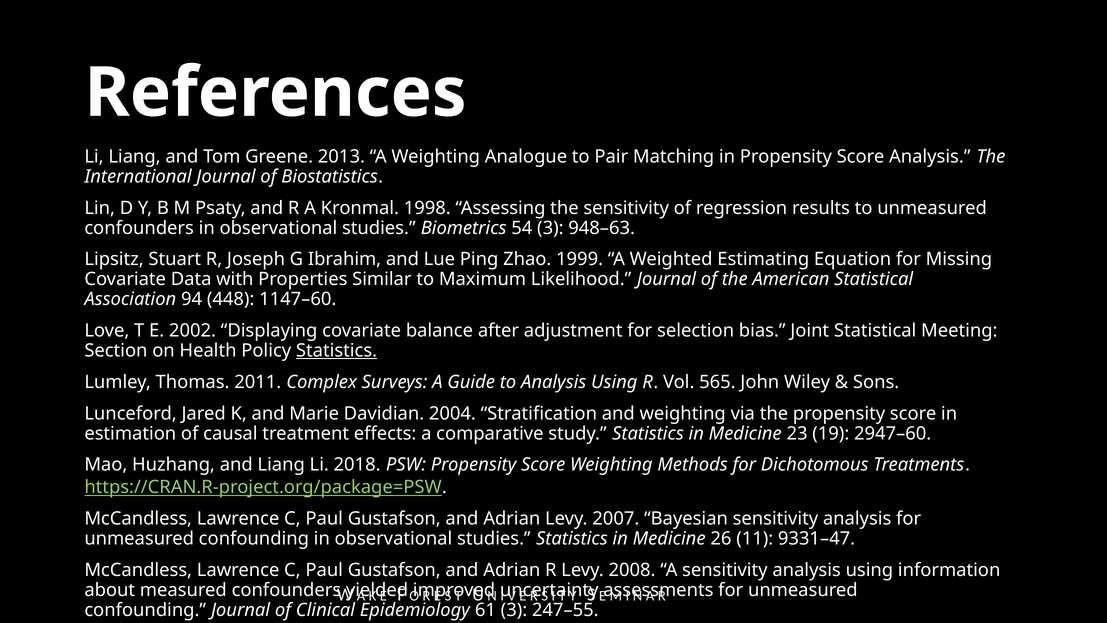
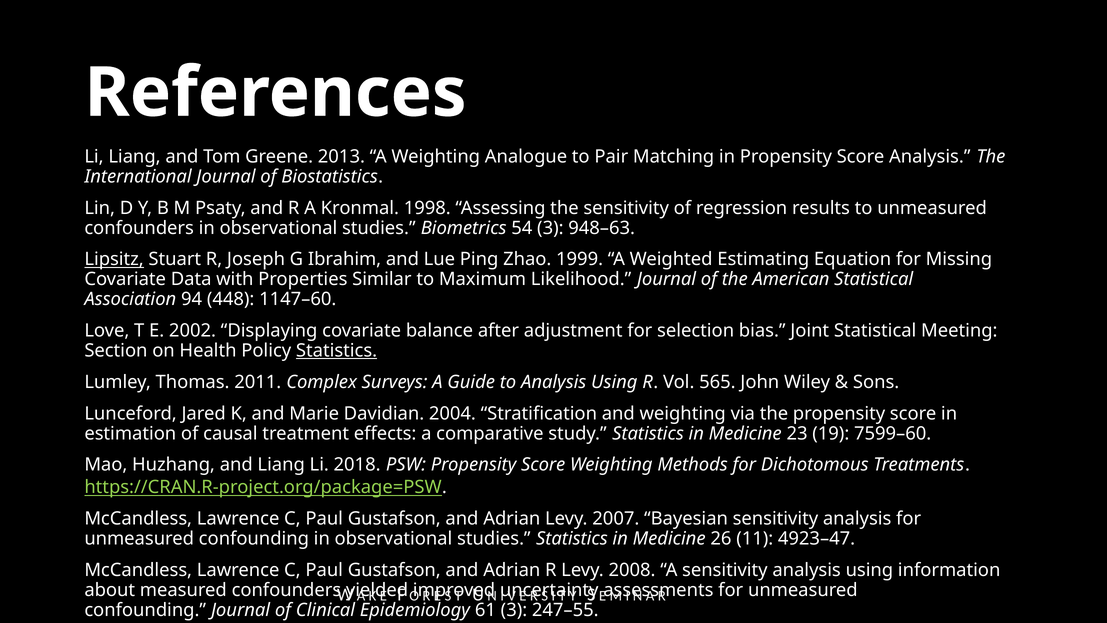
Lipsitz underline: none -> present (114, 259)
2947–60: 2947–60 -> 7599–60 (893, 433)
9331–47: 9331–47 -> 4923–47 (817, 539)
